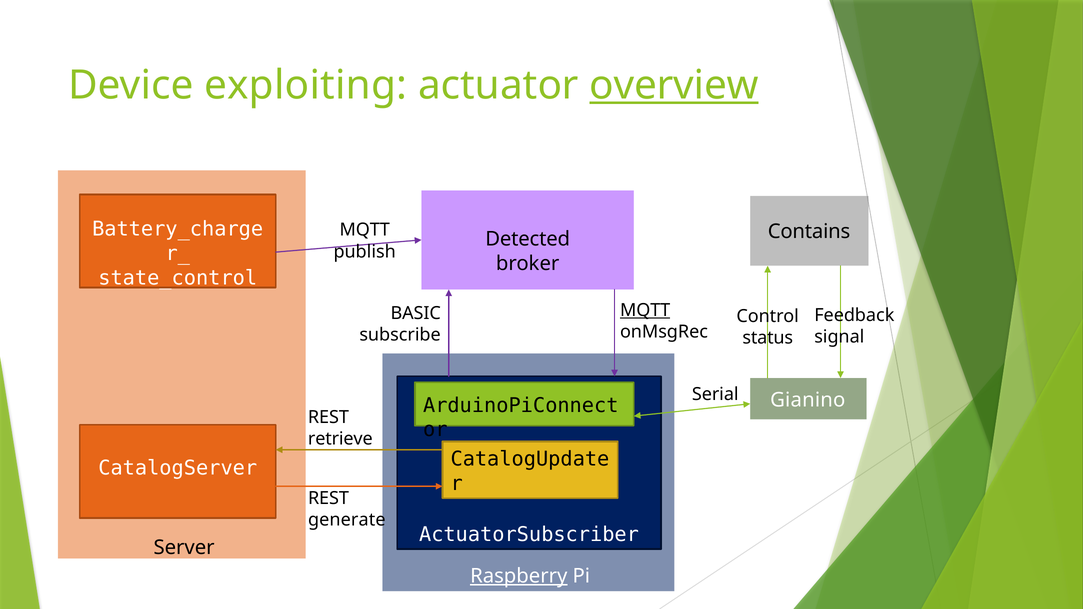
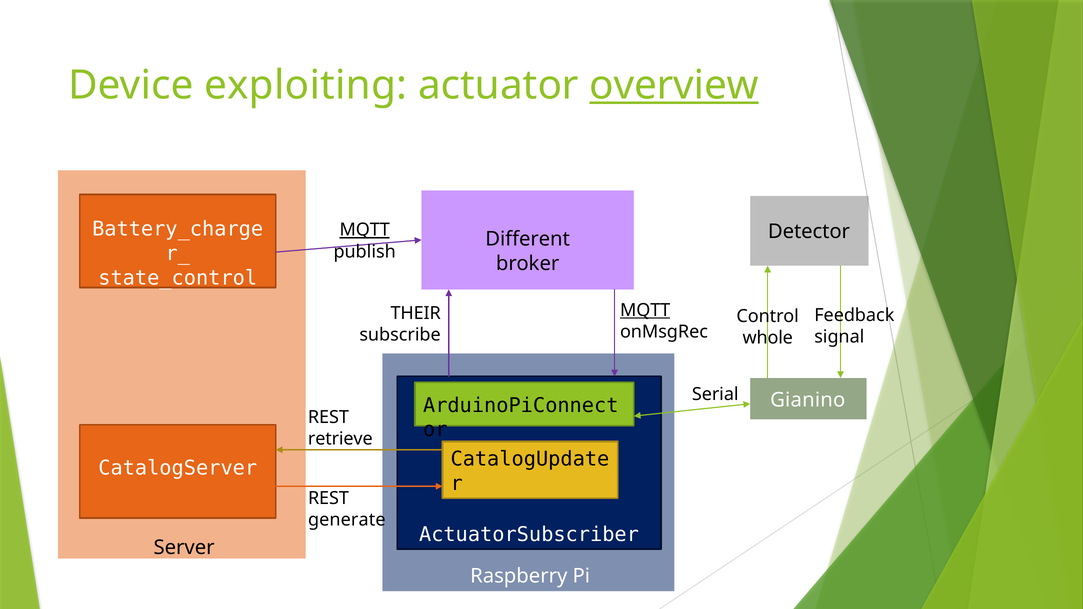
MQTT underline: none -> present (365, 230)
Contains: Contains -> Detector (809, 231)
Detected: Detected -> Different (528, 239)
BASIC: BASIC -> THEIR (416, 313)
status: status -> whole (768, 338)
Raspberry underline: present -> none (519, 576)
